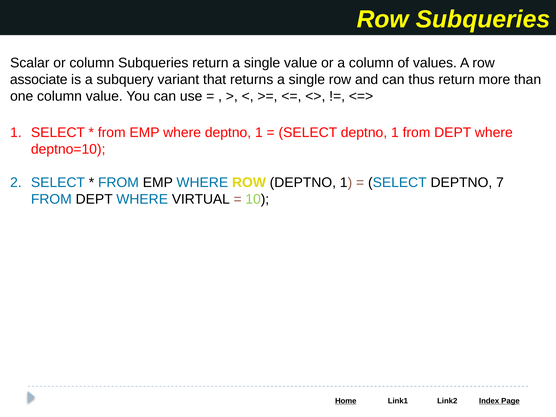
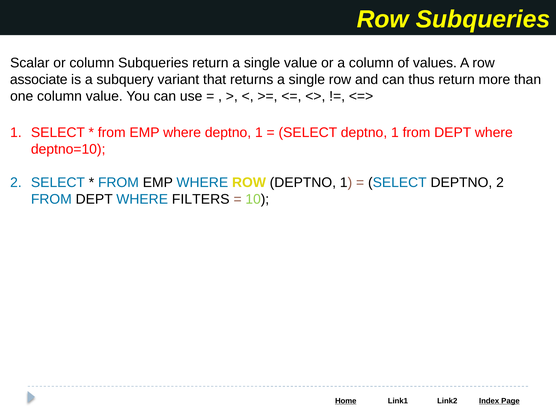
DEPTNO 7: 7 -> 2 (500, 183)
VIRTUAL: VIRTUAL -> FILTERS (201, 199)
